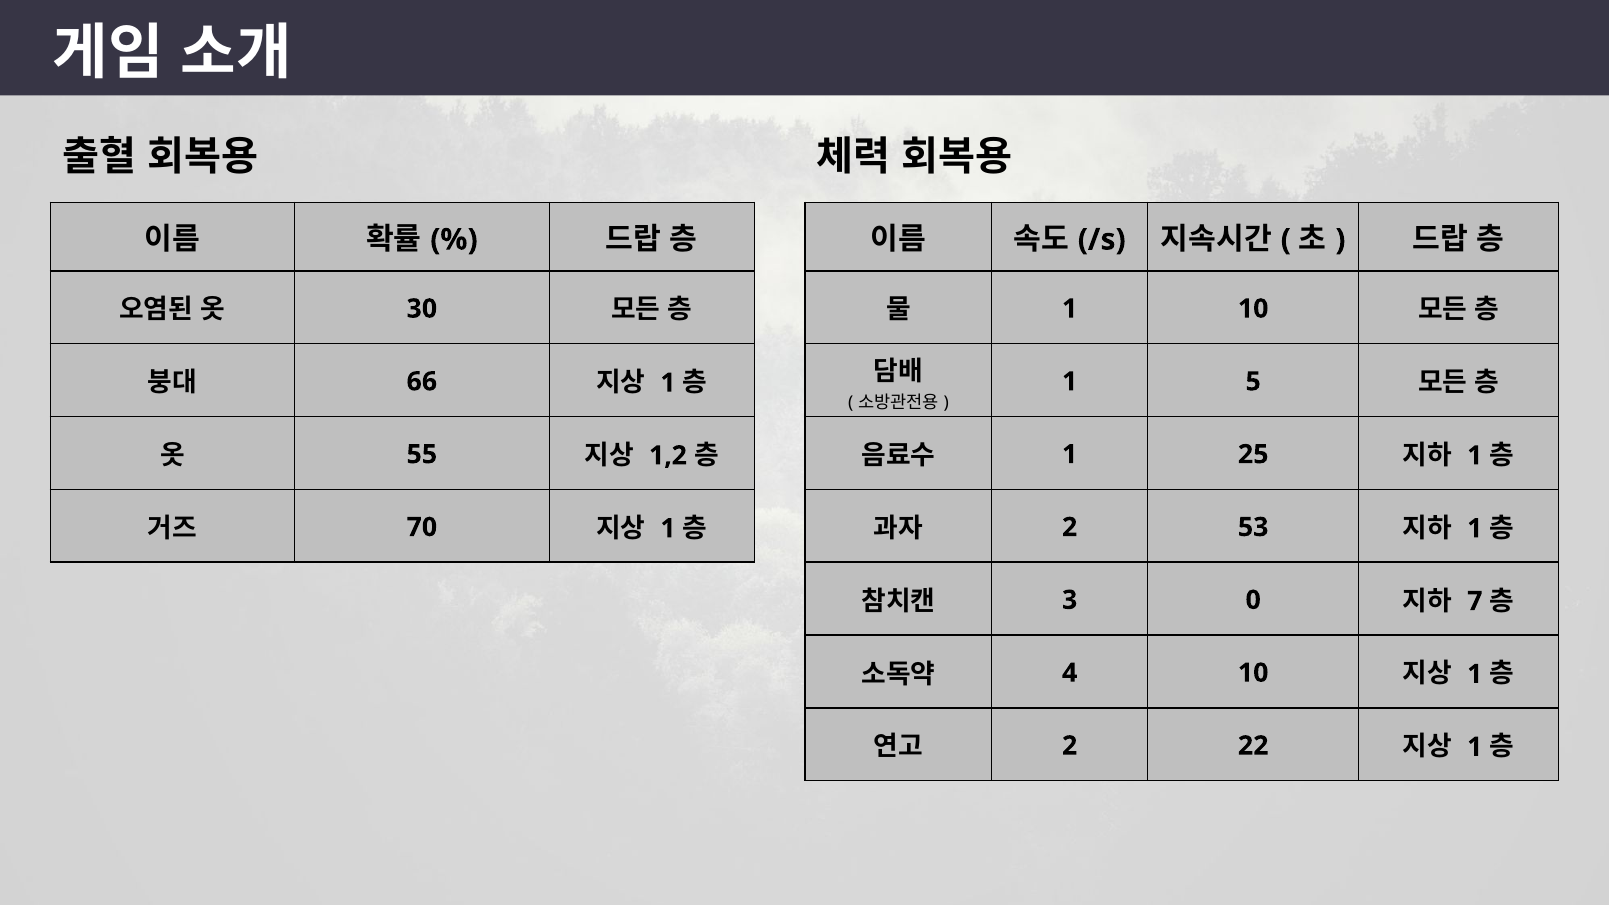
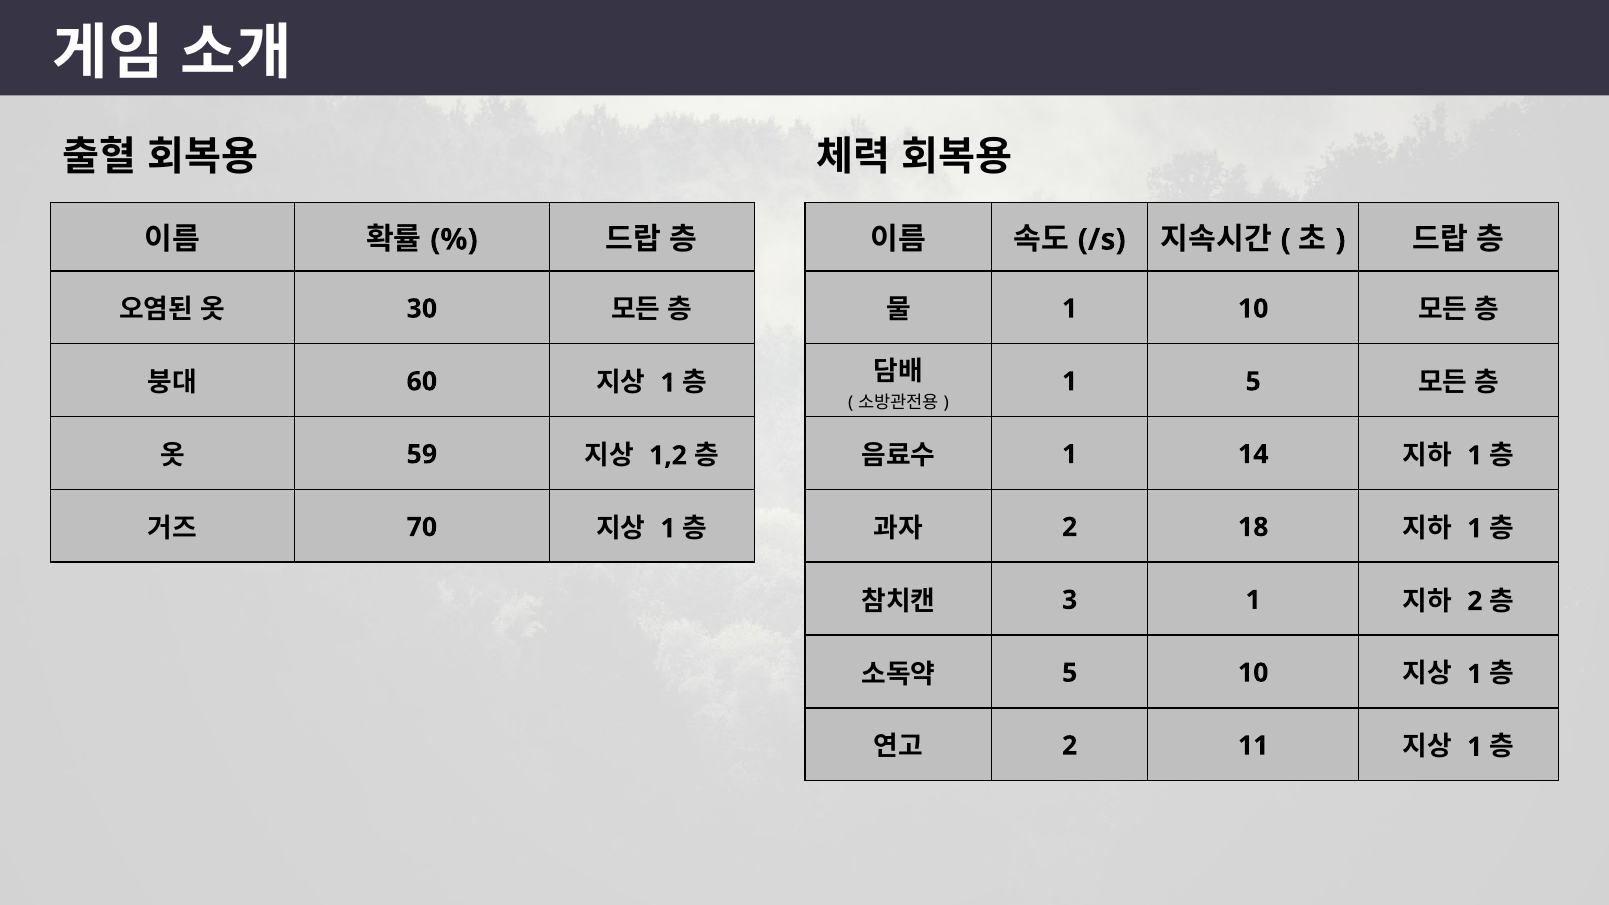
66: 66 -> 60 (422, 382)
55: 55 -> 59 (422, 454)
25: 25 -> 14 (1253, 454)
53: 53 -> 18 (1253, 527)
3 0: 0 -> 1 (1253, 600)
7: 7 -> 2 (1475, 601)
4: 4 -> 5 (1070, 673)
22: 22 -> 11 (1253, 746)
